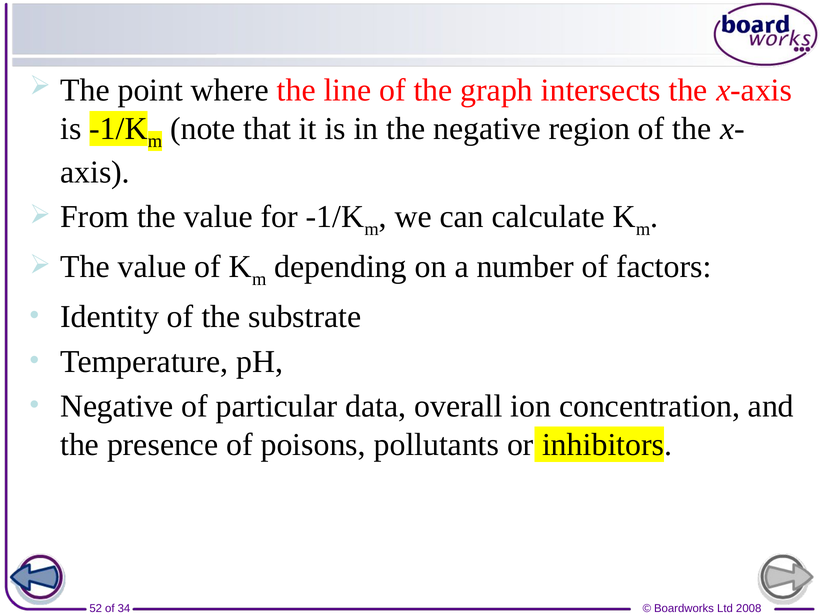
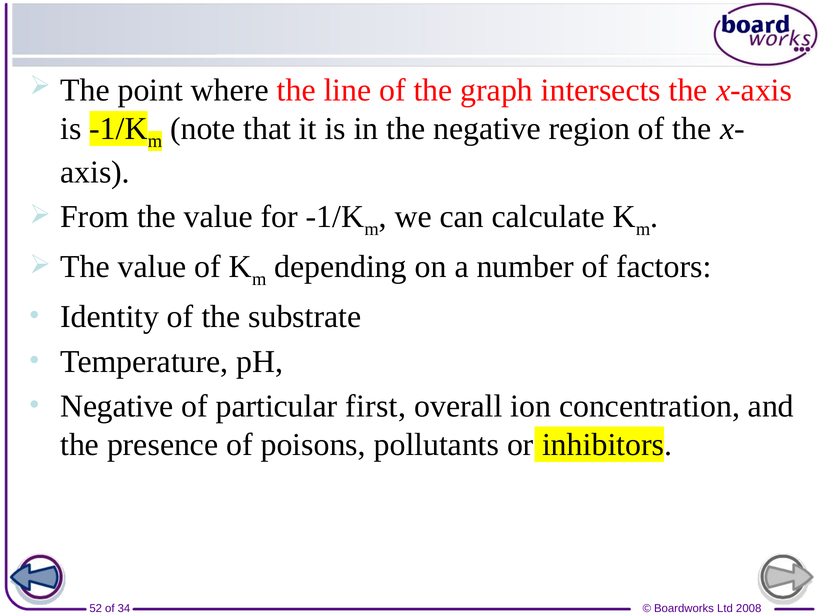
data: data -> first (376, 406)
